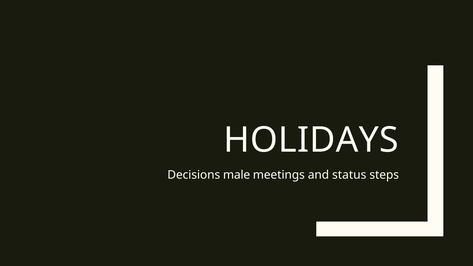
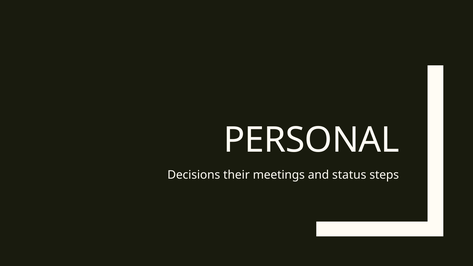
HOLIDAYS: HOLIDAYS -> PERSONAL (311, 140)
male: male -> their (237, 175)
